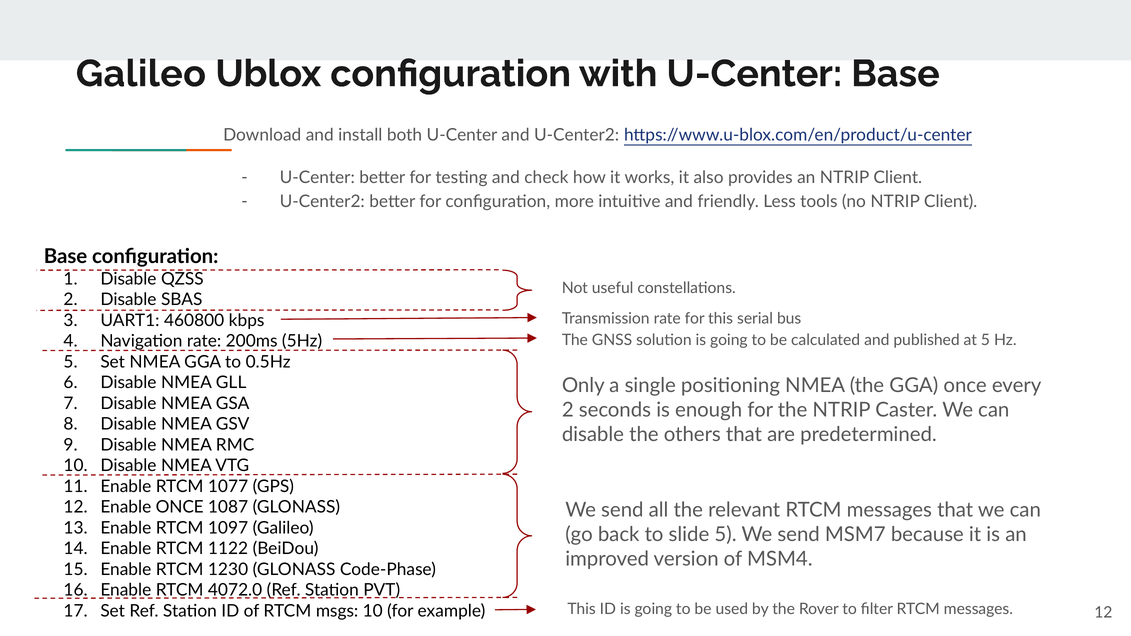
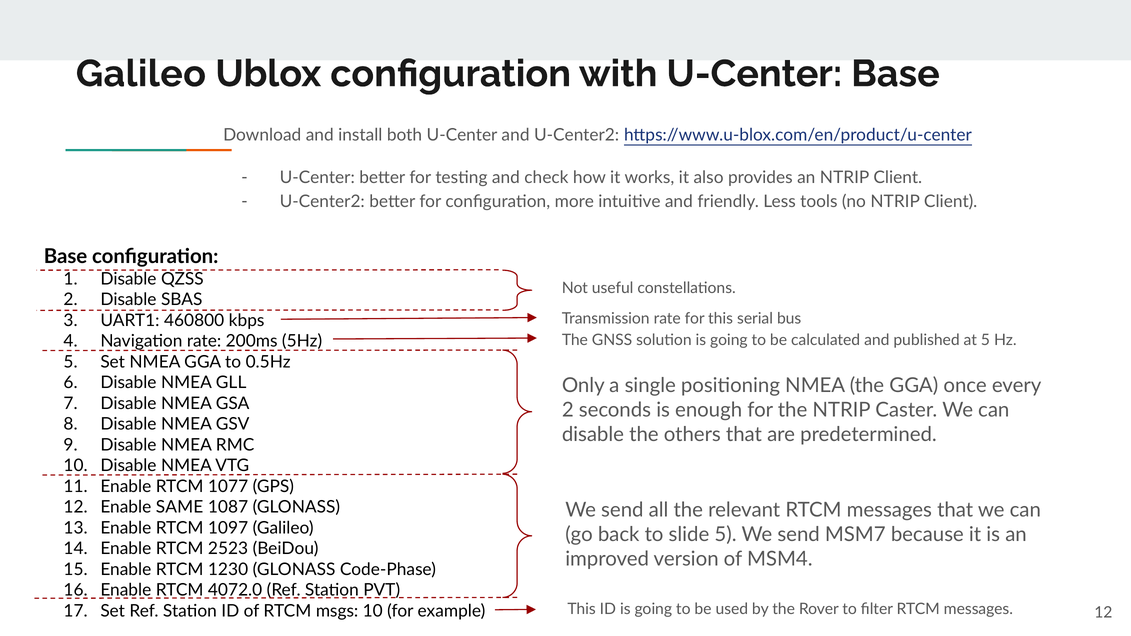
Enable ONCE: ONCE -> SAME (180, 507)
1122: 1122 -> 2523 (228, 549)
